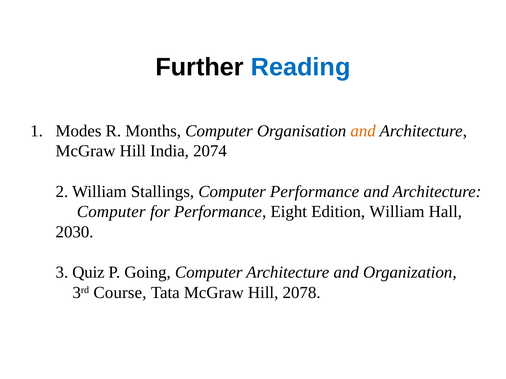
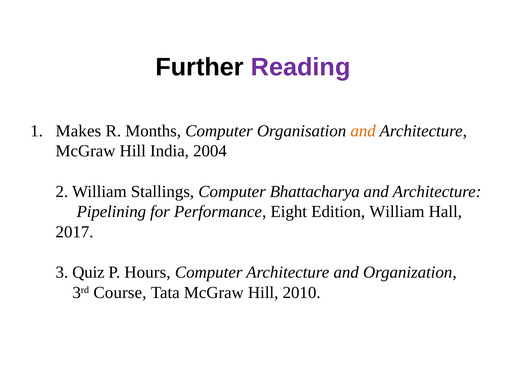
Reading colour: blue -> purple (301, 67)
Modes: Modes -> Makes (78, 131)
2074: 2074 -> 2004 (210, 151)
Computer Performance: Performance -> Bhattacharya (315, 192)
Computer: Computer -> Pipelining (111, 212)
2030: 2030 -> 2017 (75, 232)
Going: Going -> Hours (147, 273)
2078: 2078 -> 2010 (302, 293)
